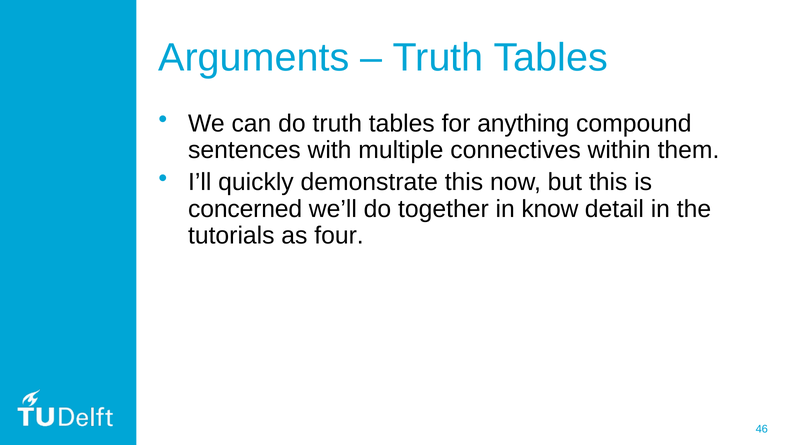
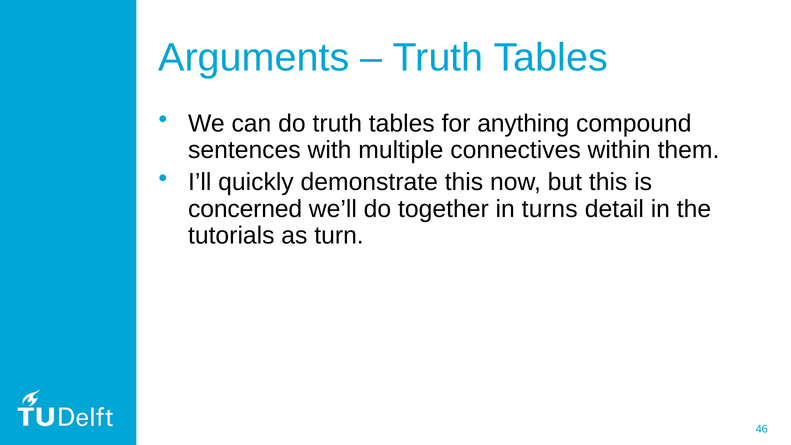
know: know -> turns (550, 209)
four: four -> turn (339, 236)
